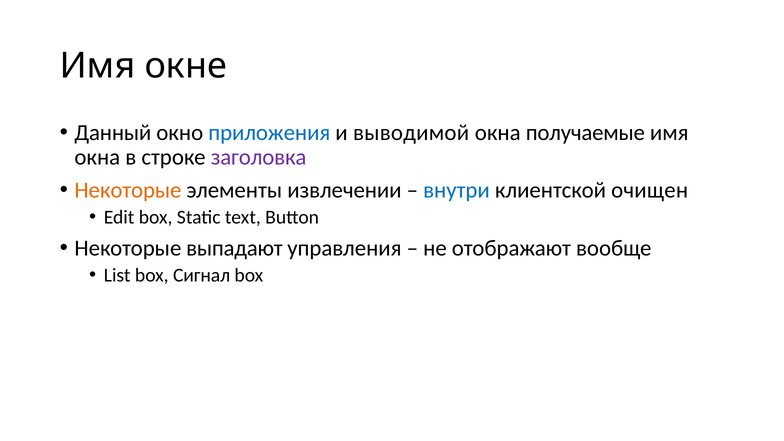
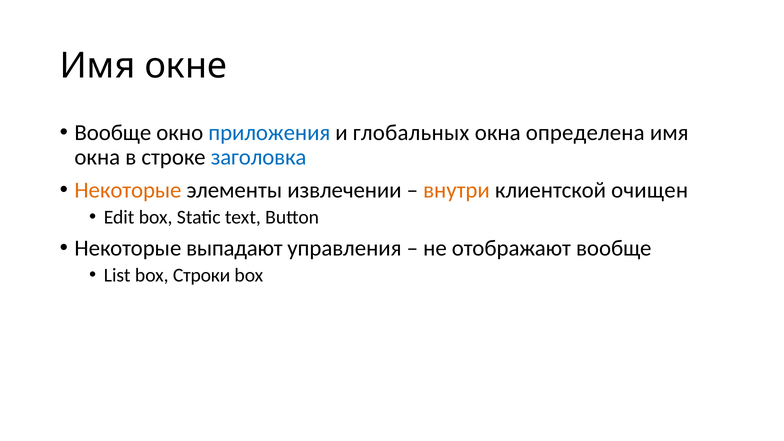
Данный: Данный -> Вообще (113, 133)
выводимой: выводимой -> глобальных (411, 133)
получаемые: получаемые -> определена (585, 133)
заголовка colour: purple -> blue (259, 157)
внутри colour: blue -> orange (456, 190)
Сигнал: Сигнал -> Строки (202, 275)
